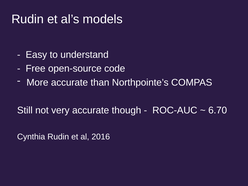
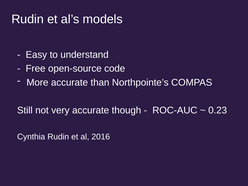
6.70: 6.70 -> 0.23 (218, 110)
